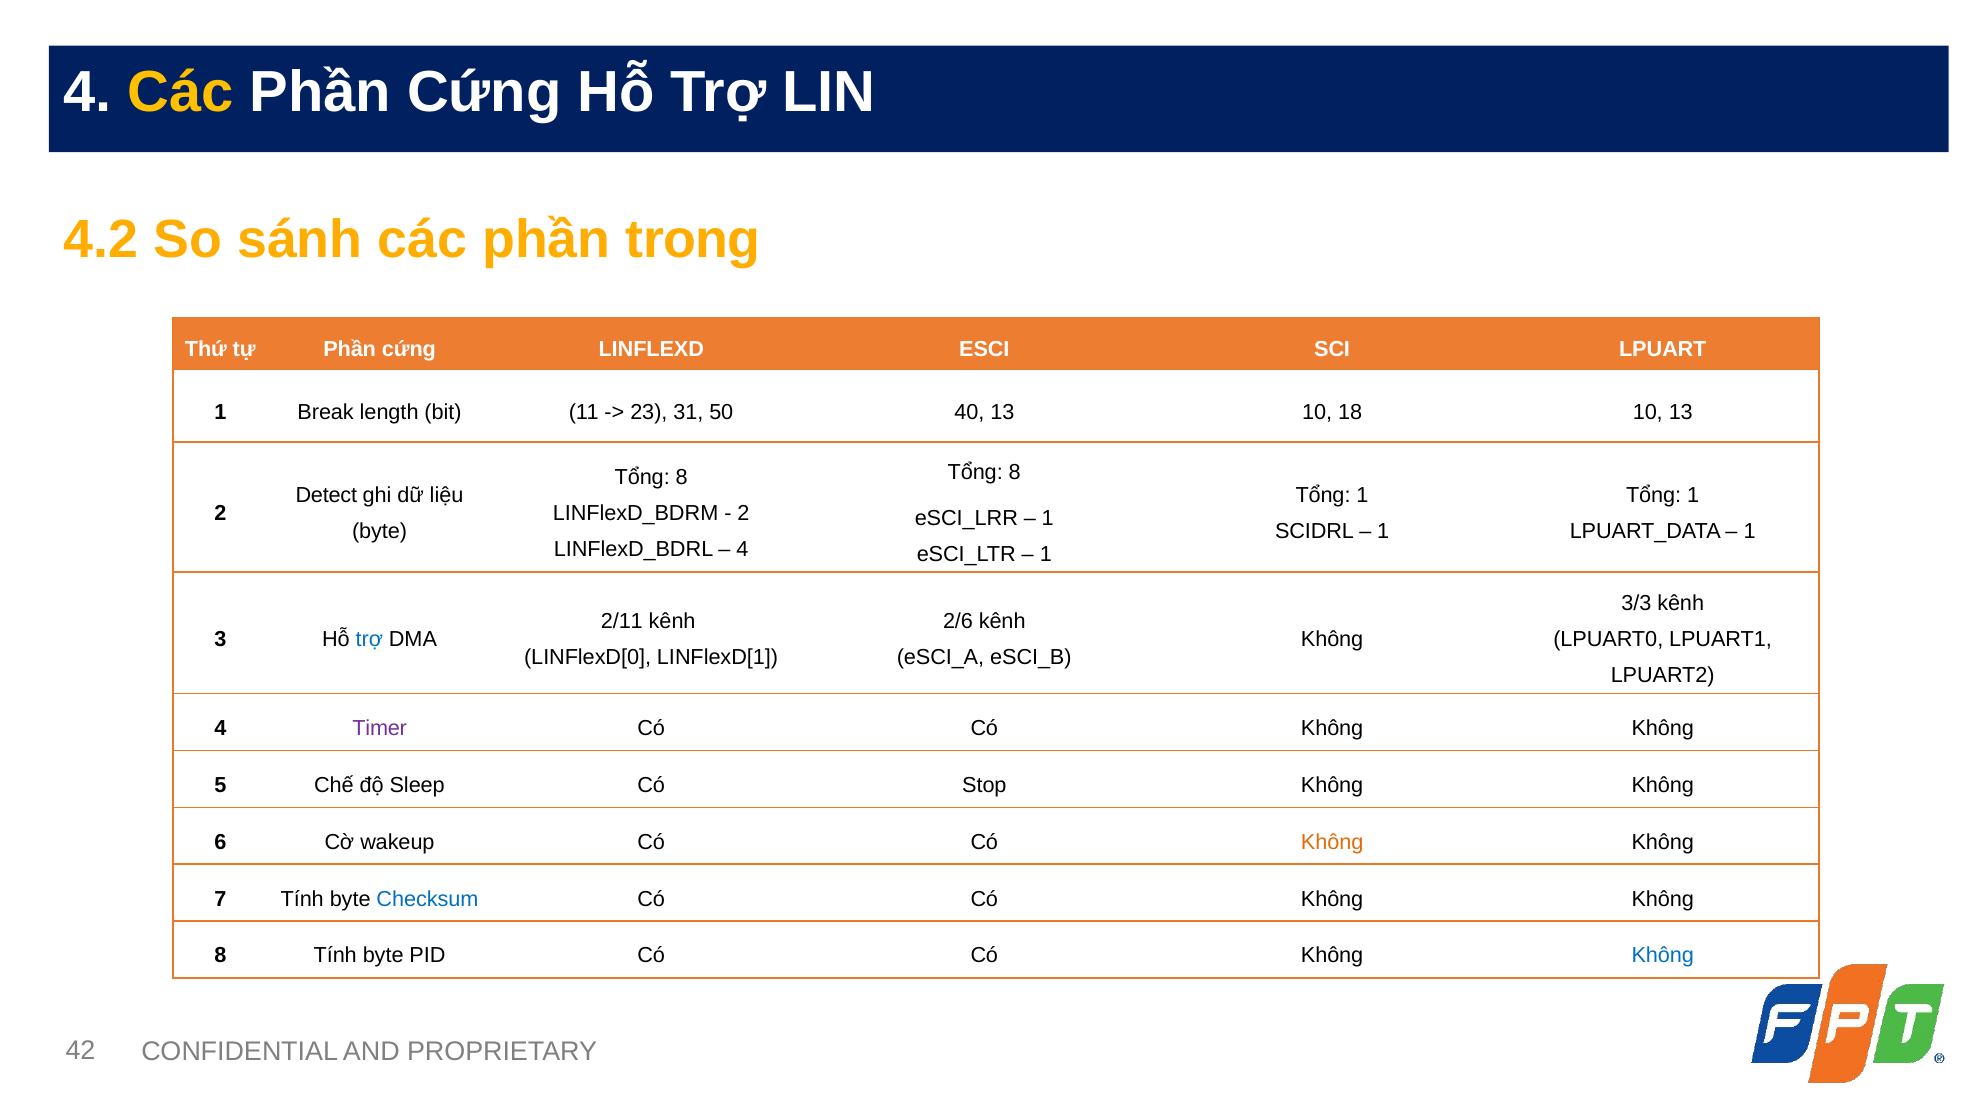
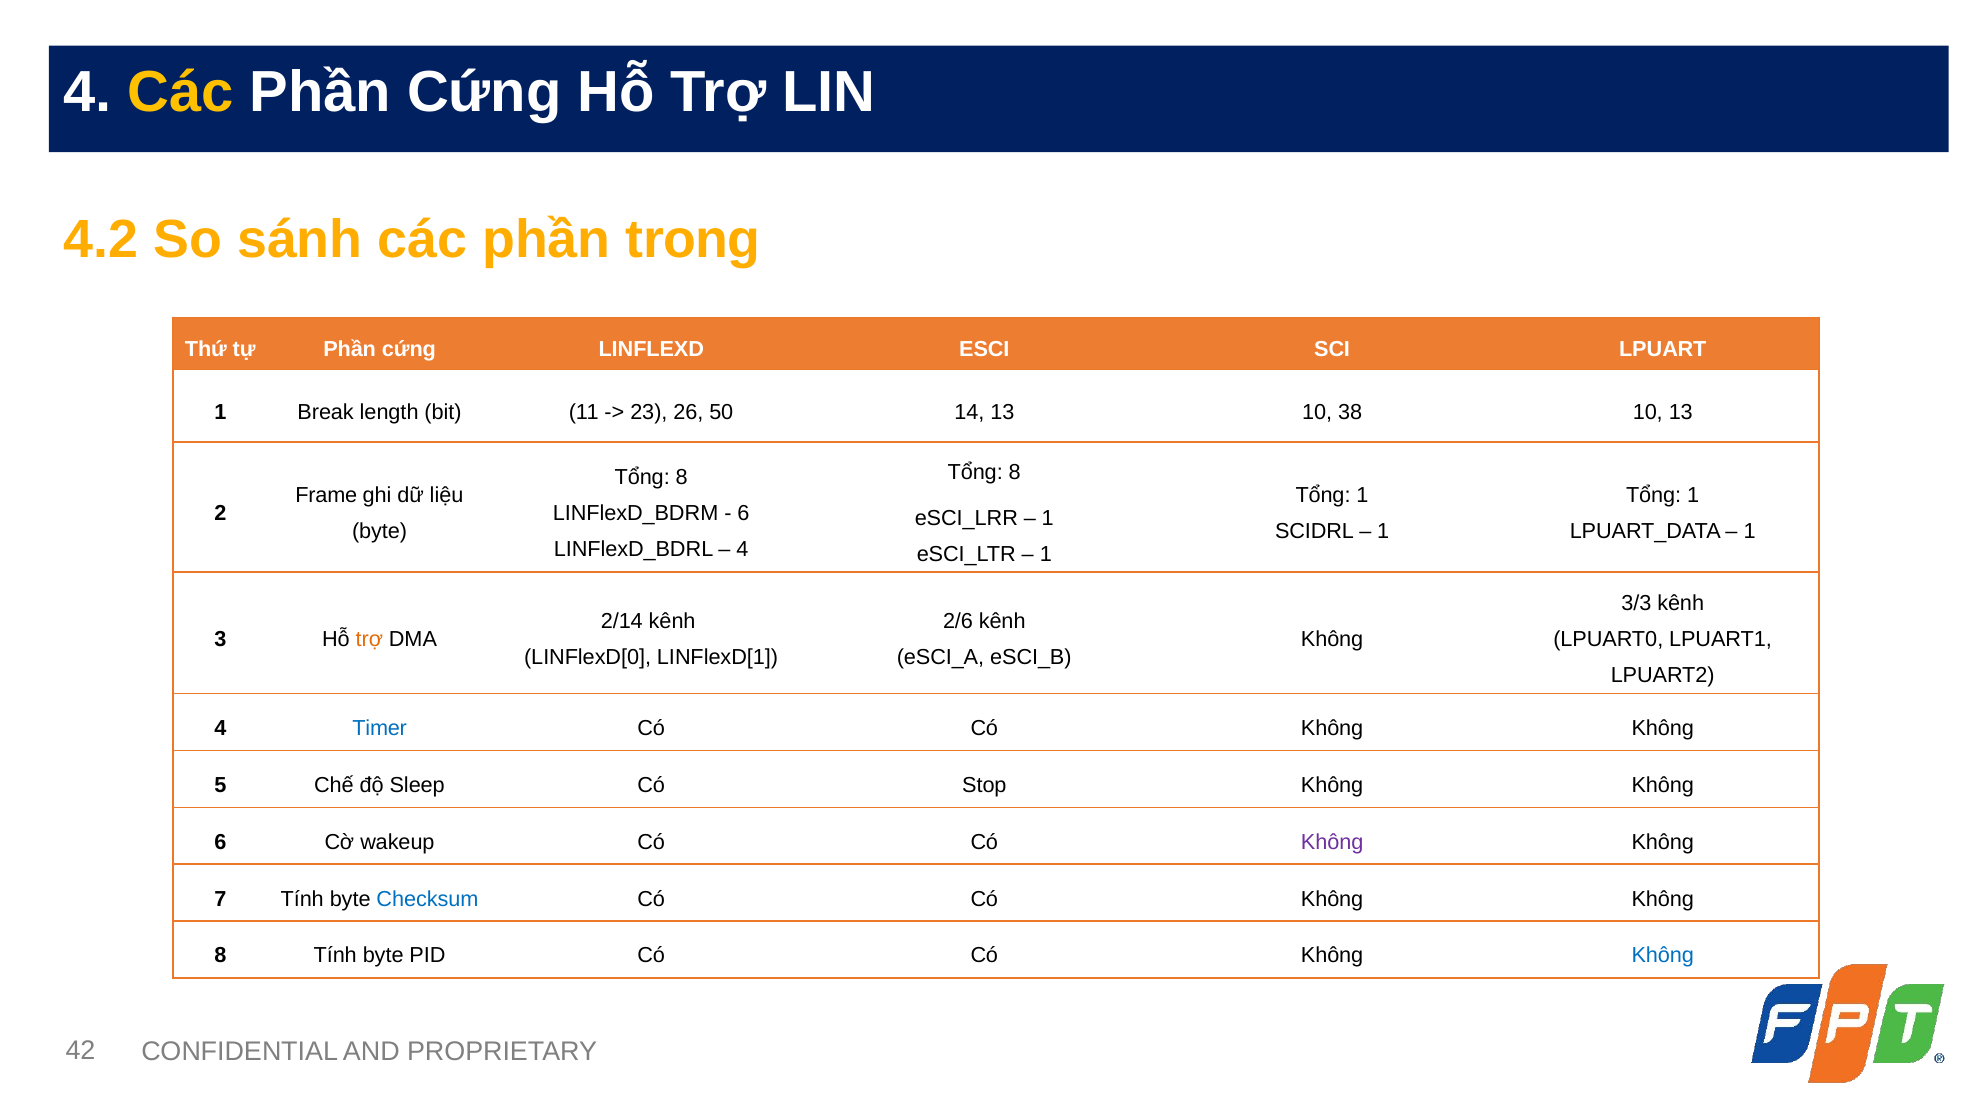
31: 31 -> 26 (688, 412)
40: 40 -> 14 (969, 412)
18: 18 -> 38 (1350, 412)
Detect: Detect -> Frame (326, 495)
2: 2 -> 6 (743, 514)
2/11: 2/11 -> 2/14 (622, 621)
trợ colour: blue -> orange (369, 639)
Timer colour: purple -> blue (380, 728)
Không colour: orange -> purple (1332, 842)
